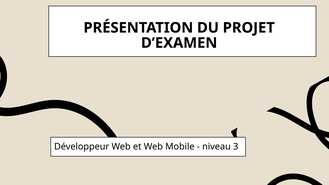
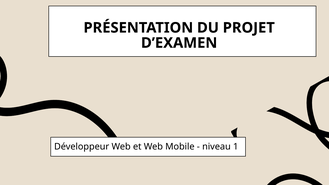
3: 3 -> 1 (236, 147)
